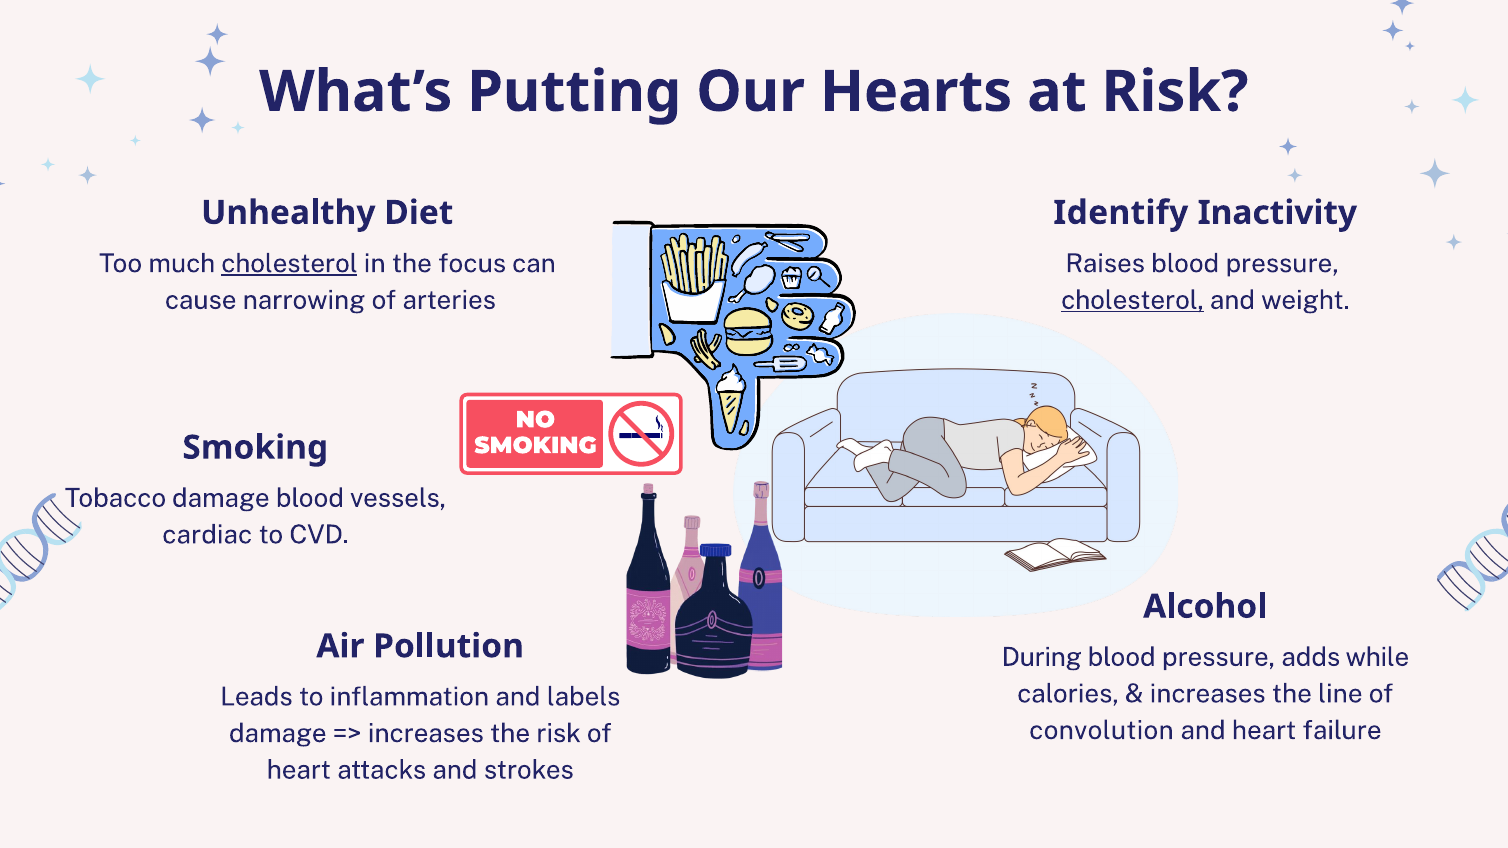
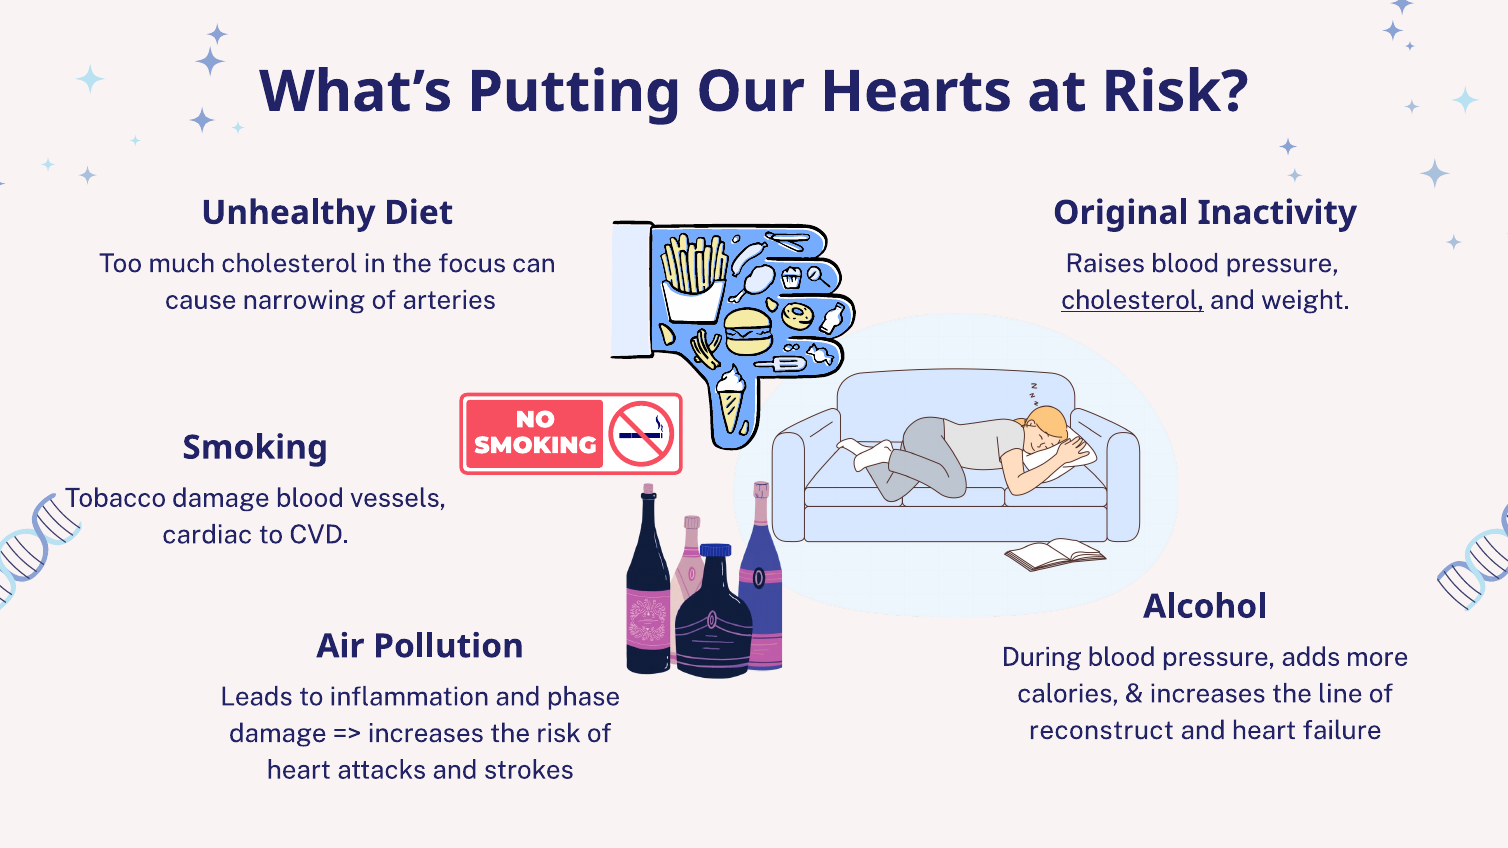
Identify: Identify -> Original (1121, 213)
cholesterol underline: present -> none (289, 264)
while: while -> more (1377, 657)
labels: labels -> phase (584, 697)
convolution: convolution -> reconstruct (1101, 731)
